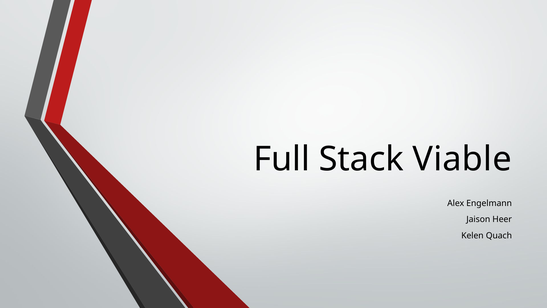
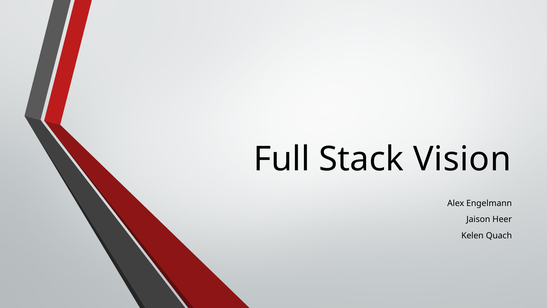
Viable: Viable -> Vision (462, 159)
